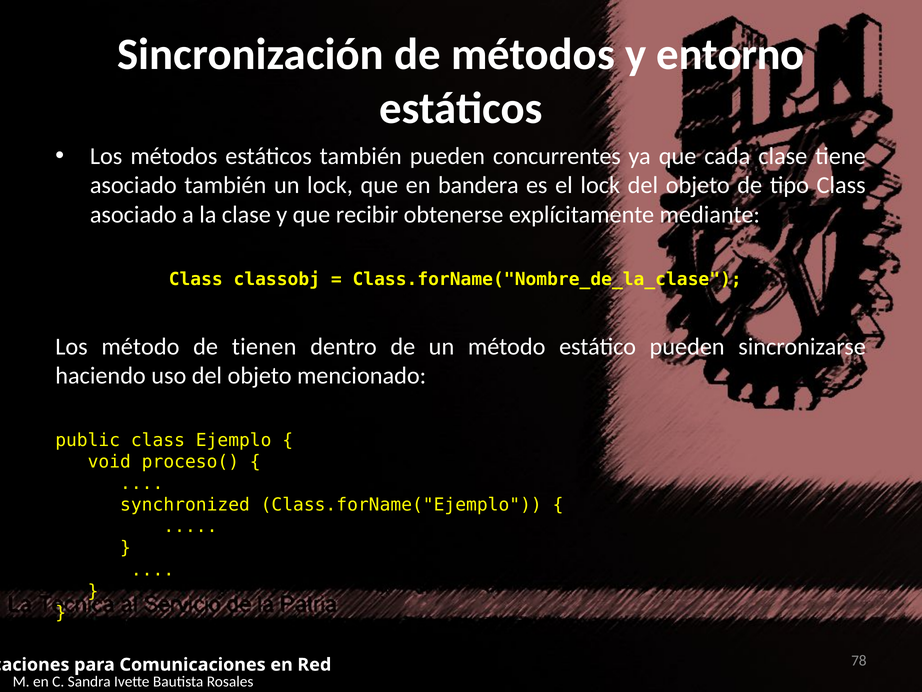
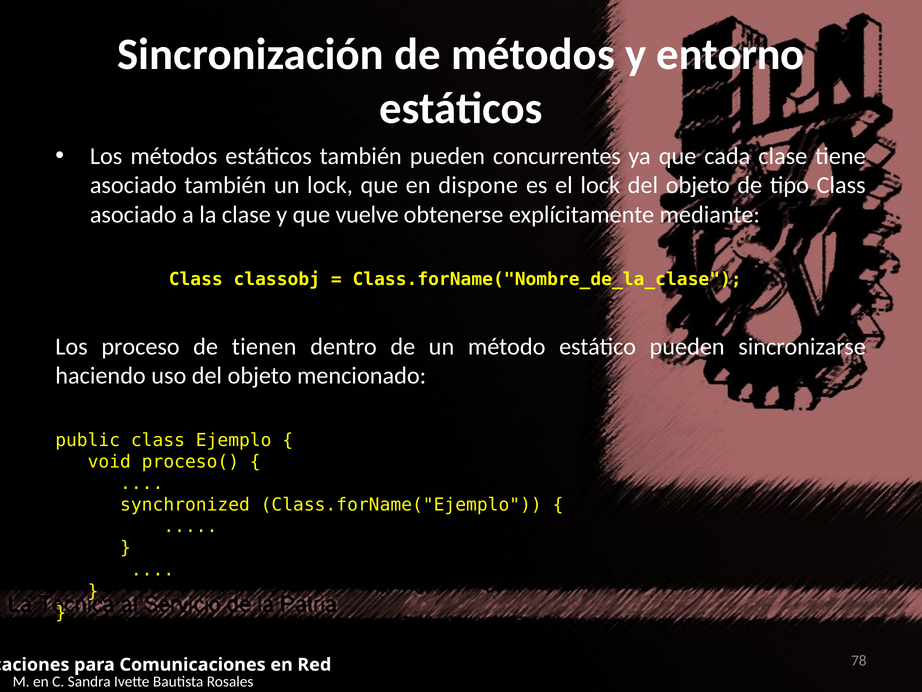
bandera: bandera -> dispone (478, 185)
recibir: recibir -> vuelve (367, 214)
Los método: método -> proceso (141, 346)
